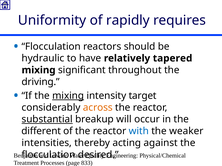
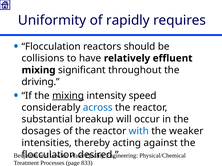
hydraulic: hydraulic -> collisions (43, 58)
tapered: tapered -> effluent (173, 58)
target: target -> speed (143, 96)
across colour: orange -> blue (98, 108)
substantial underline: present -> none (47, 120)
different: different -> dosages (41, 131)
